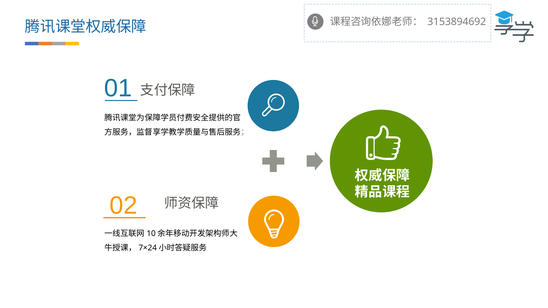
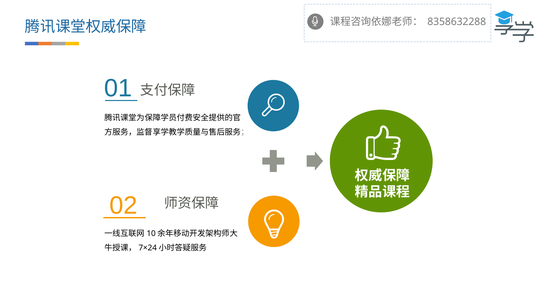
3153894692: 3153894692 -> 8358632288 (457, 22)
